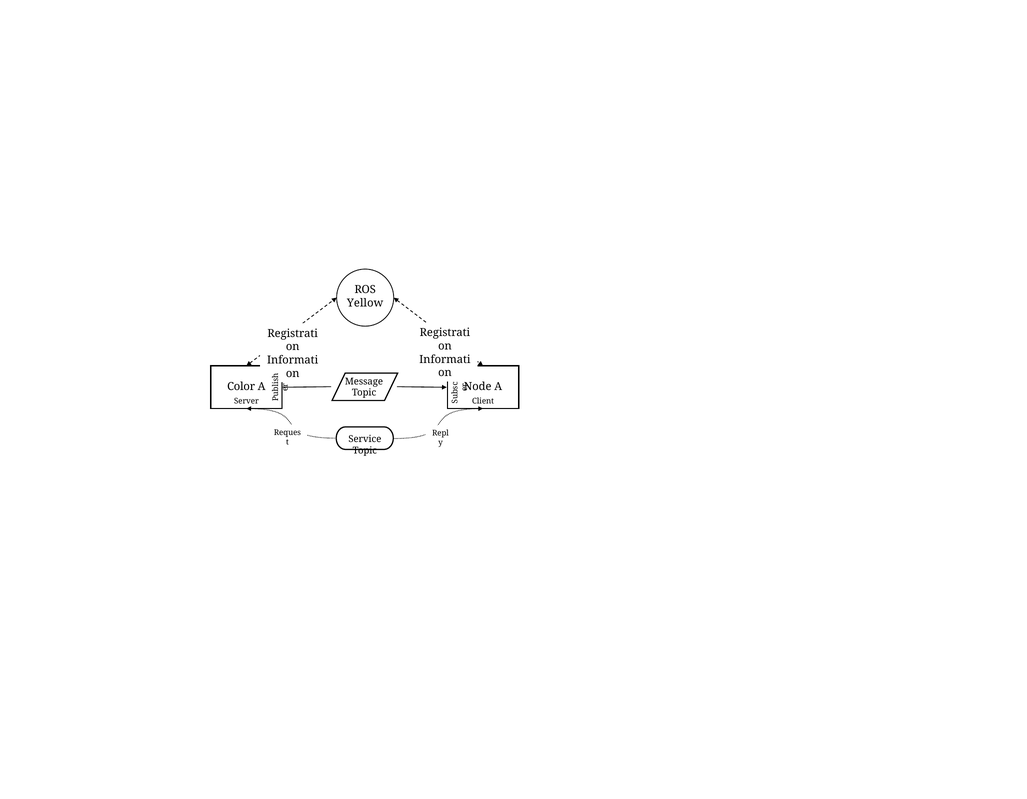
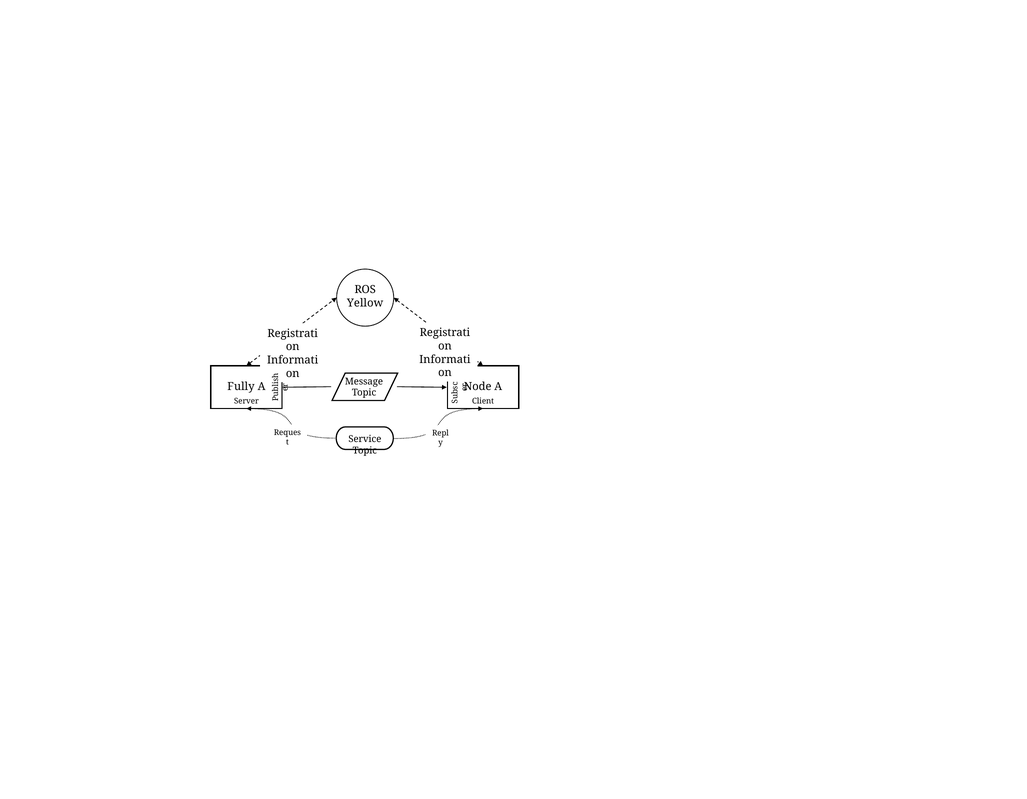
Color: Color -> Fully (241, 387)
